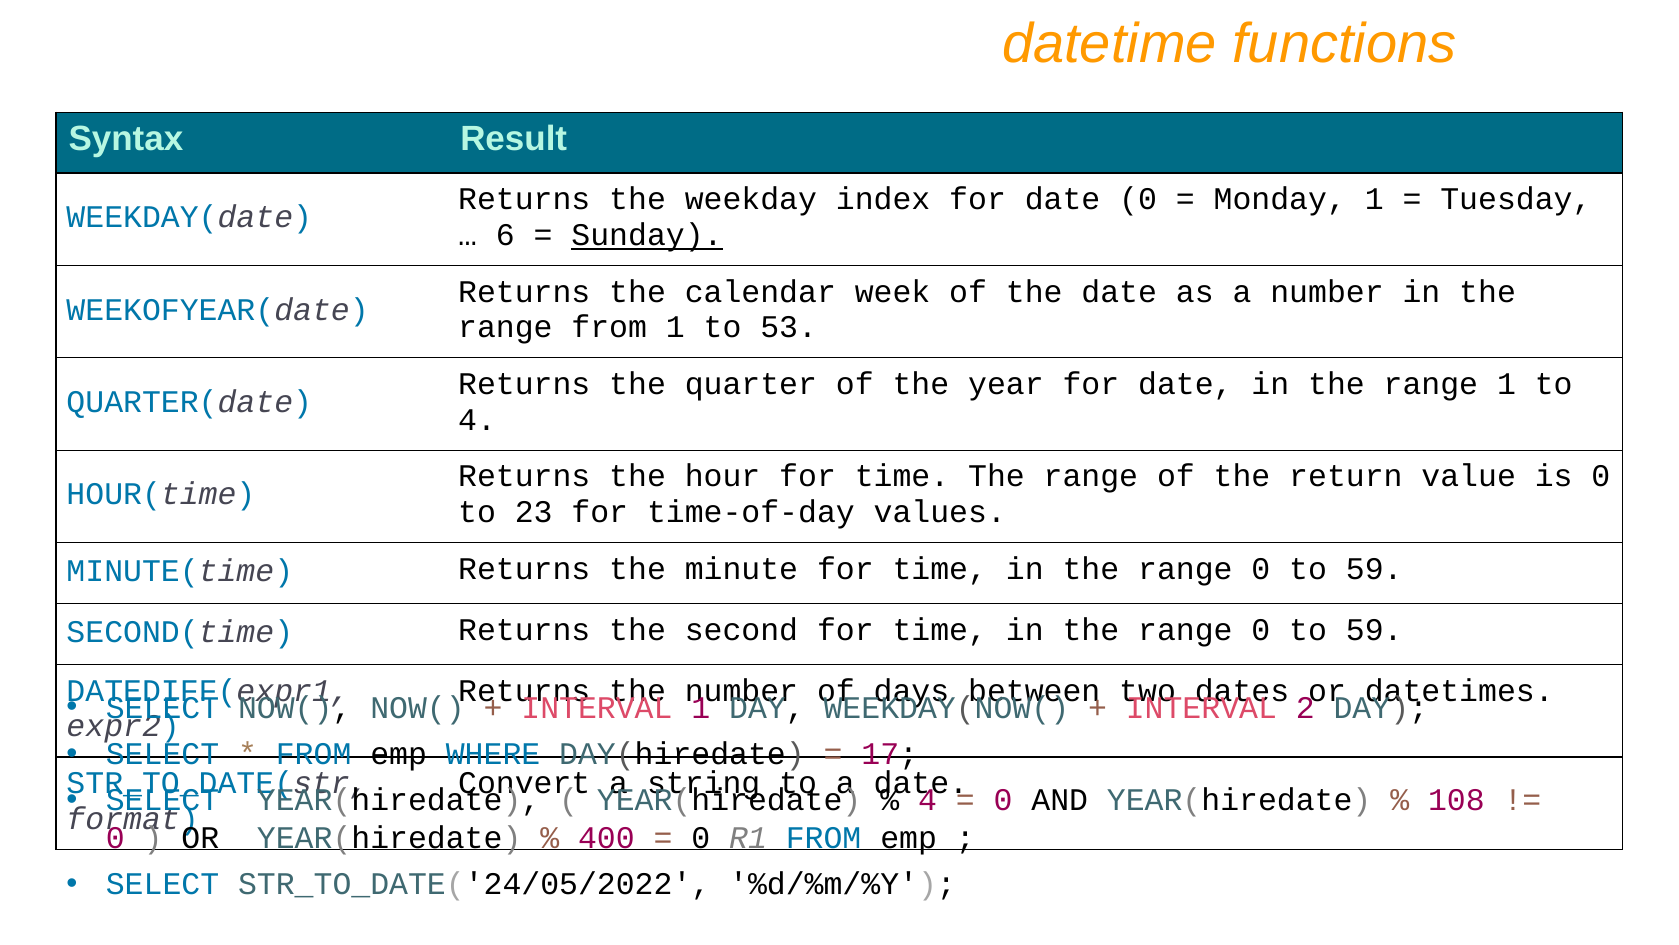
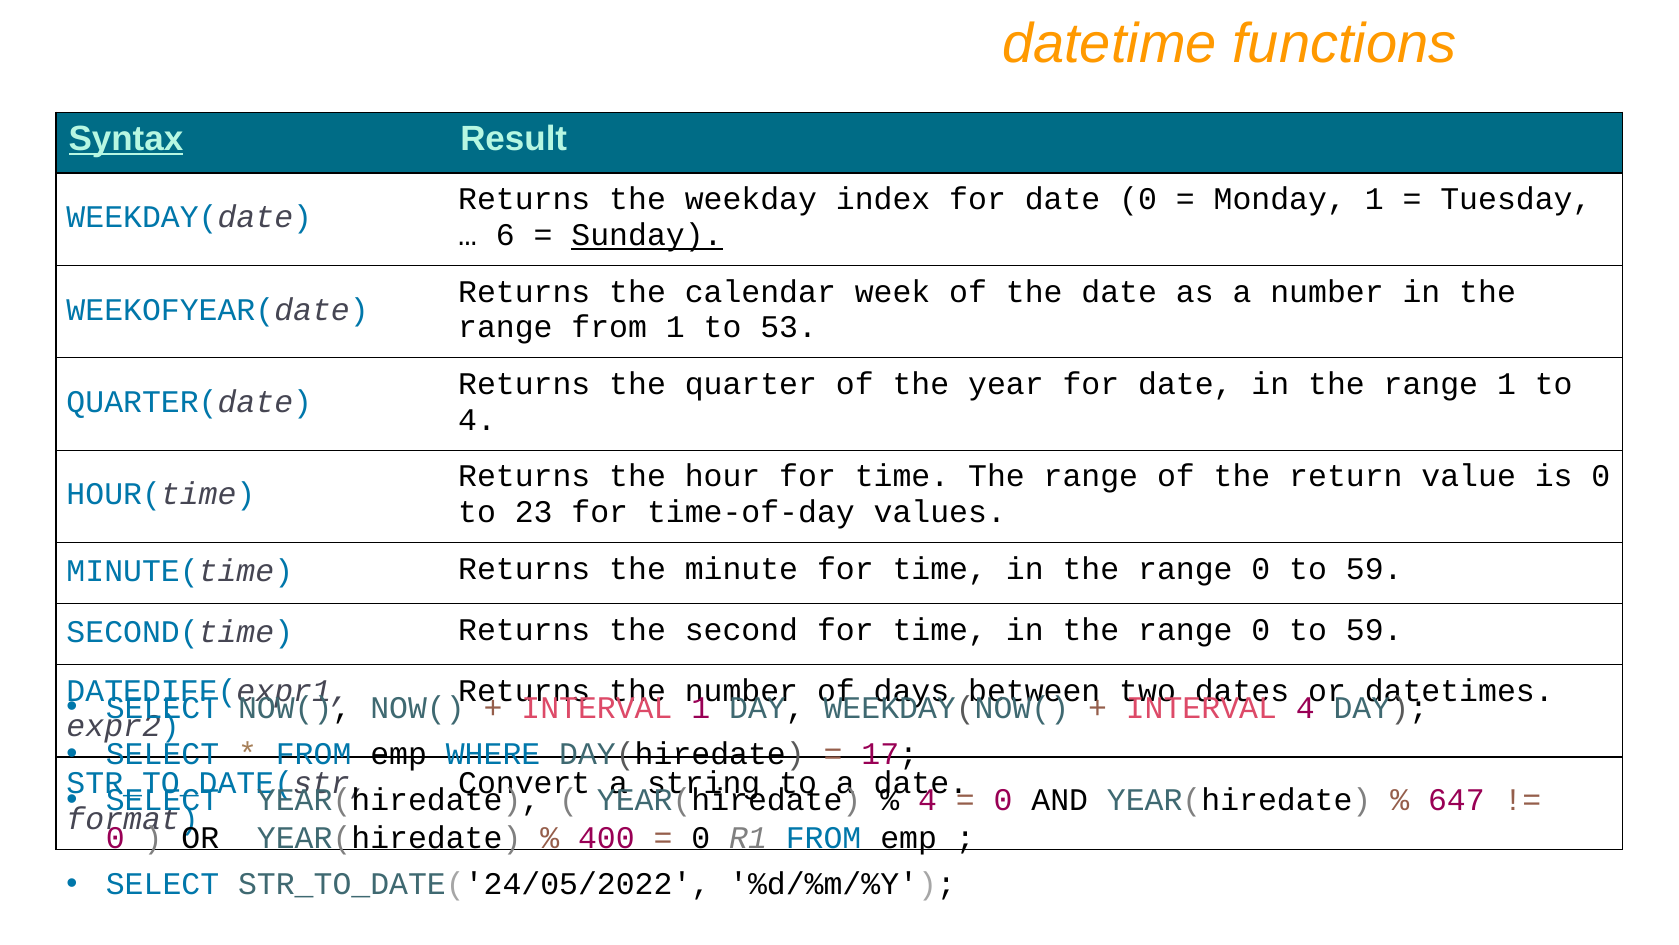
Syntax underline: none -> present (126, 138)
2: 2 -> 4 (1305, 708)
108: 108 -> 647 (1456, 800)
